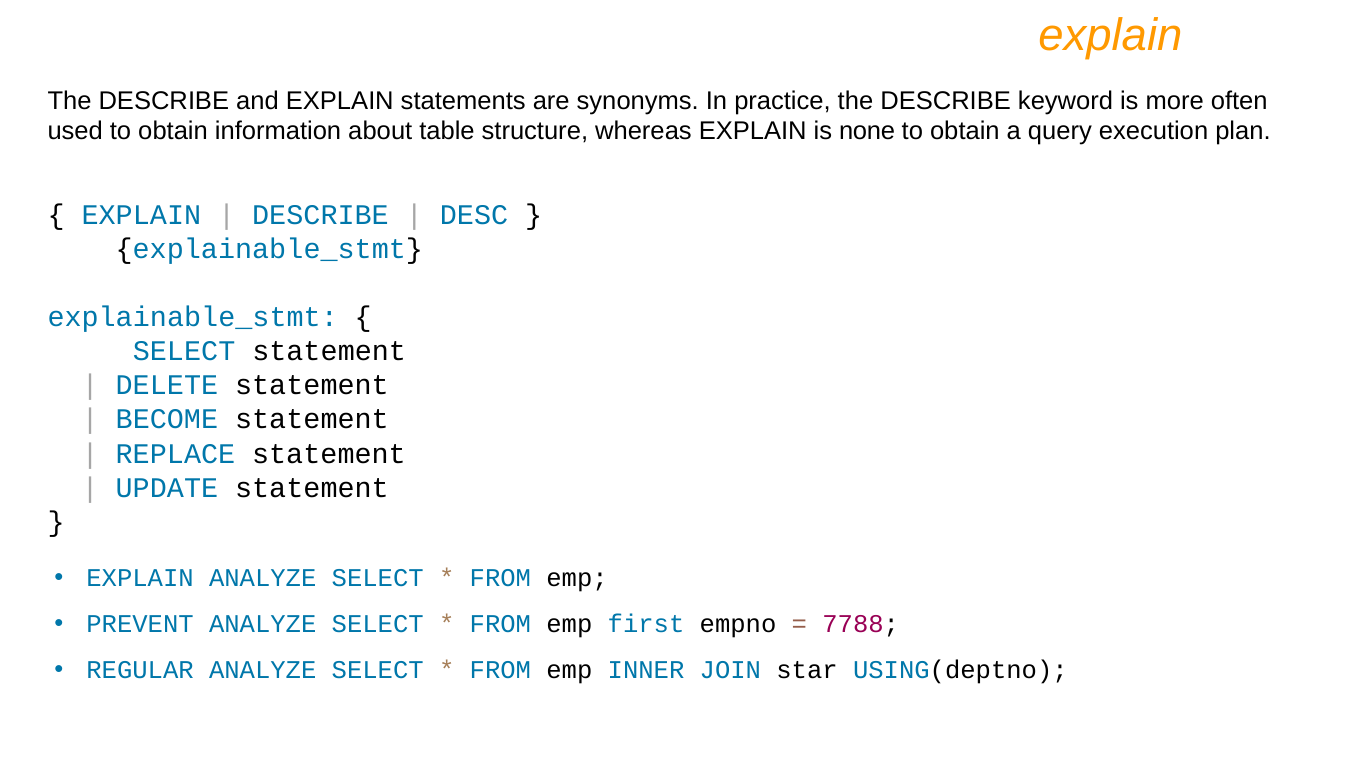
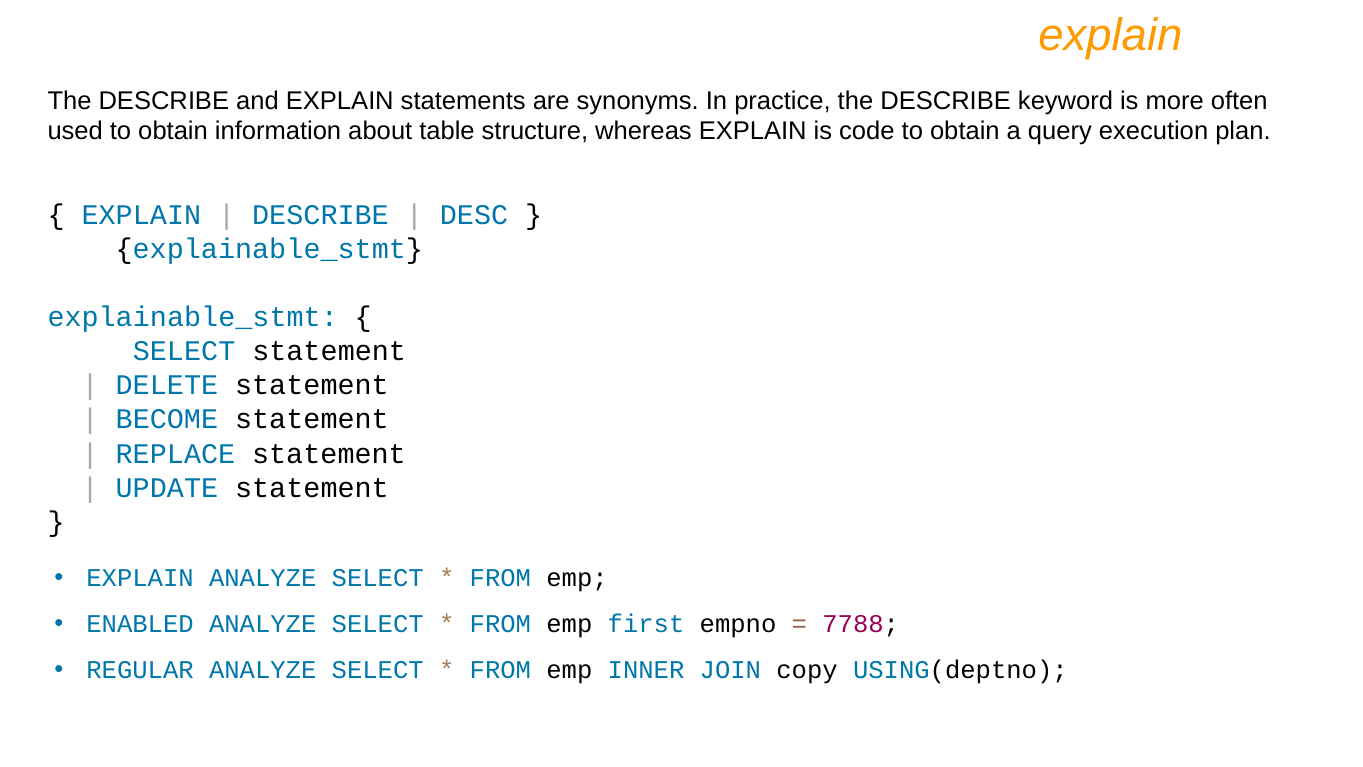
none: none -> code (867, 131)
PREVENT: PREVENT -> ENABLED (140, 624)
star: star -> copy (807, 670)
